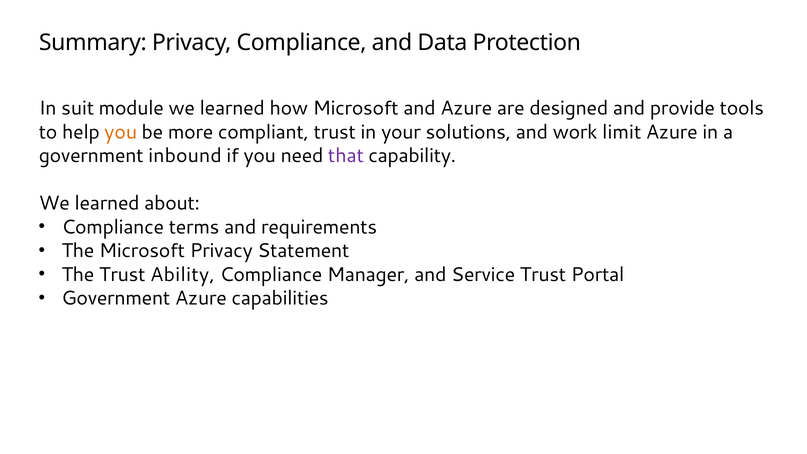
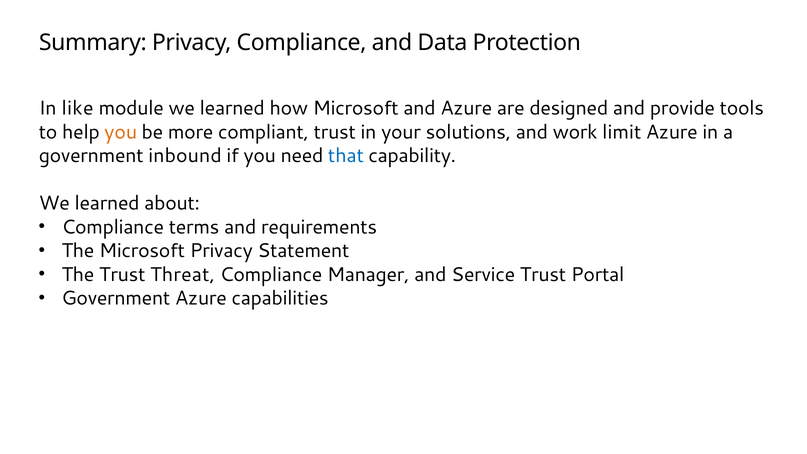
suit: suit -> like (78, 108)
that colour: purple -> blue (346, 156)
Ability: Ability -> Threat (183, 275)
